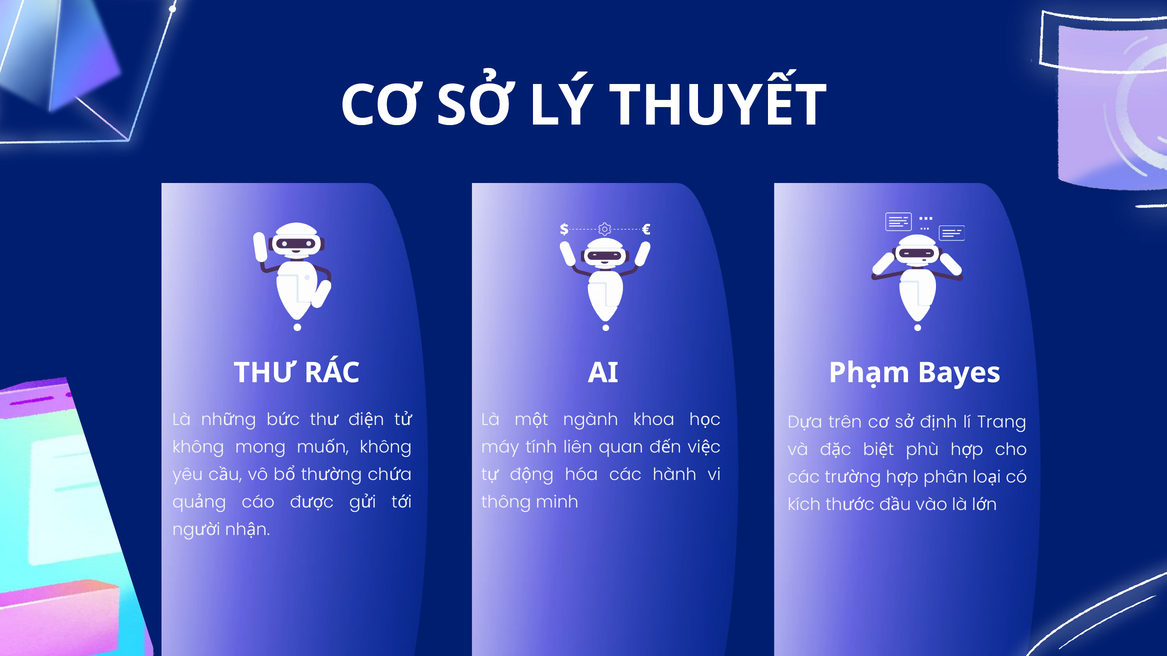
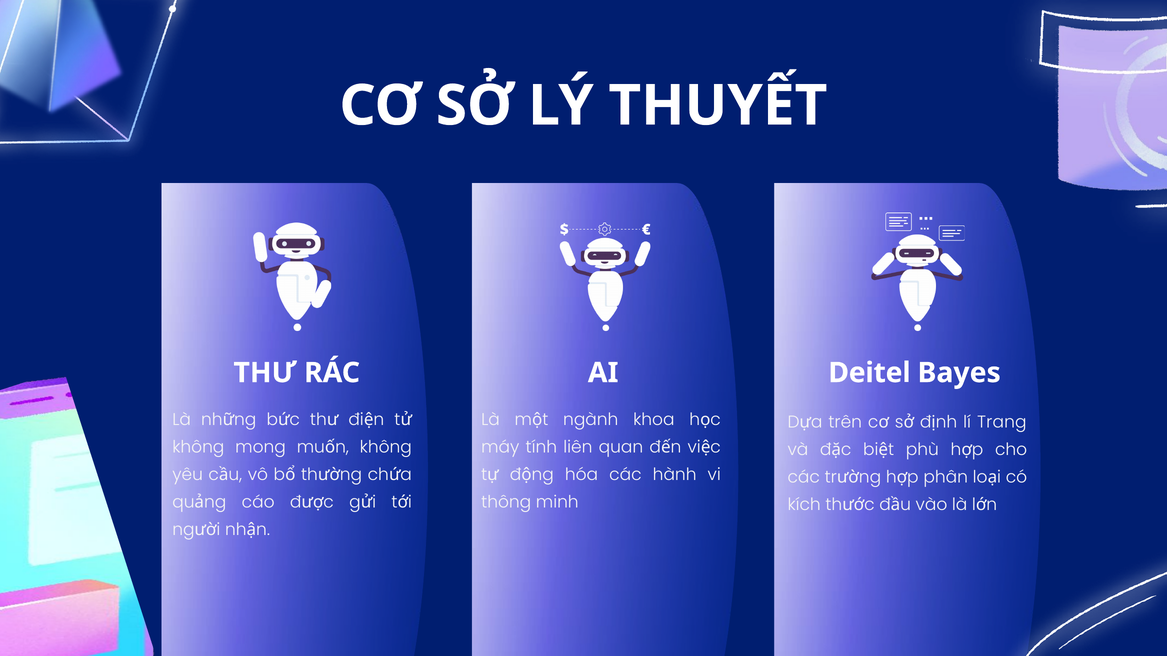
Phạm: Phạm -> Deitel (869, 373)
